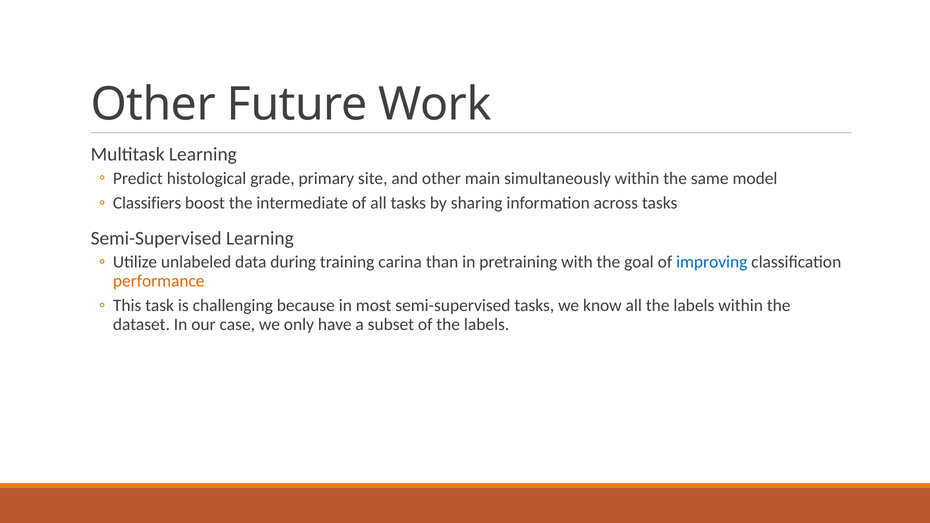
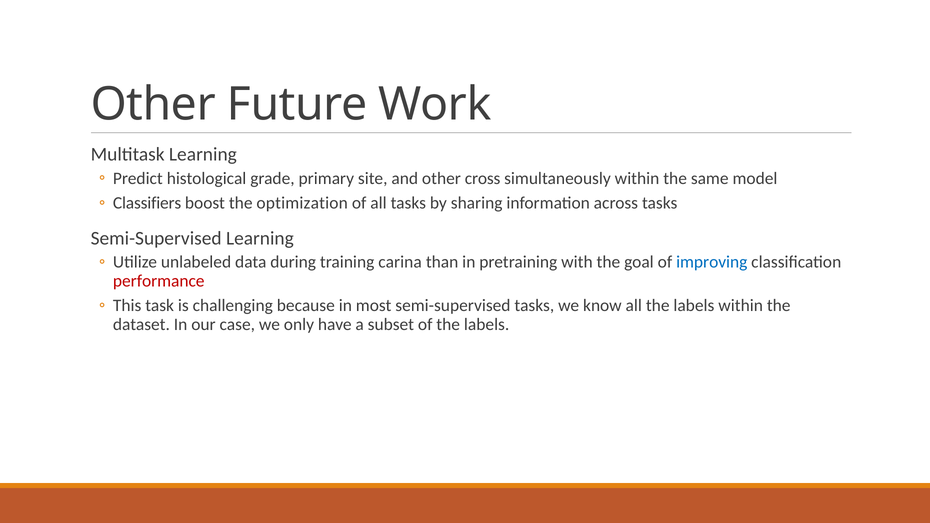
main: main -> cross (483, 178)
intermediate: intermediate -> optimization (302, 203)
performance colour: orange -> red (159, 281)
